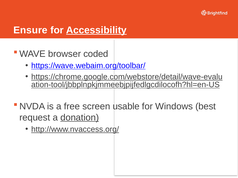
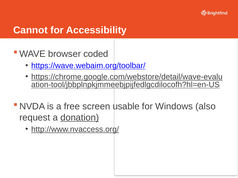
Ensure: Ensure -> Cannot (30, 30)
Accessibility underline: present -> none (96, 30)
best: best -> also (206, 107)
